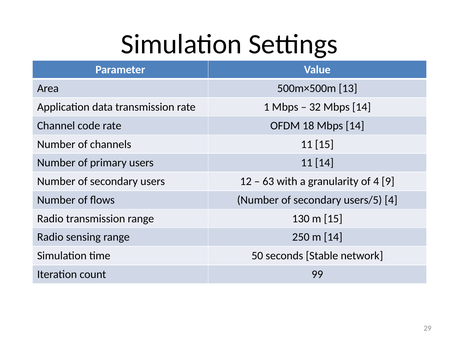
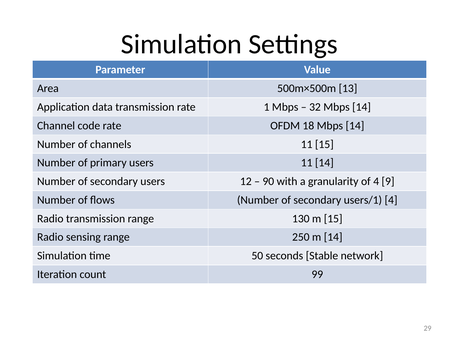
63: 63 -> 90 (268, 182)
users/5: users/5 -> users/1 (363, 200)
